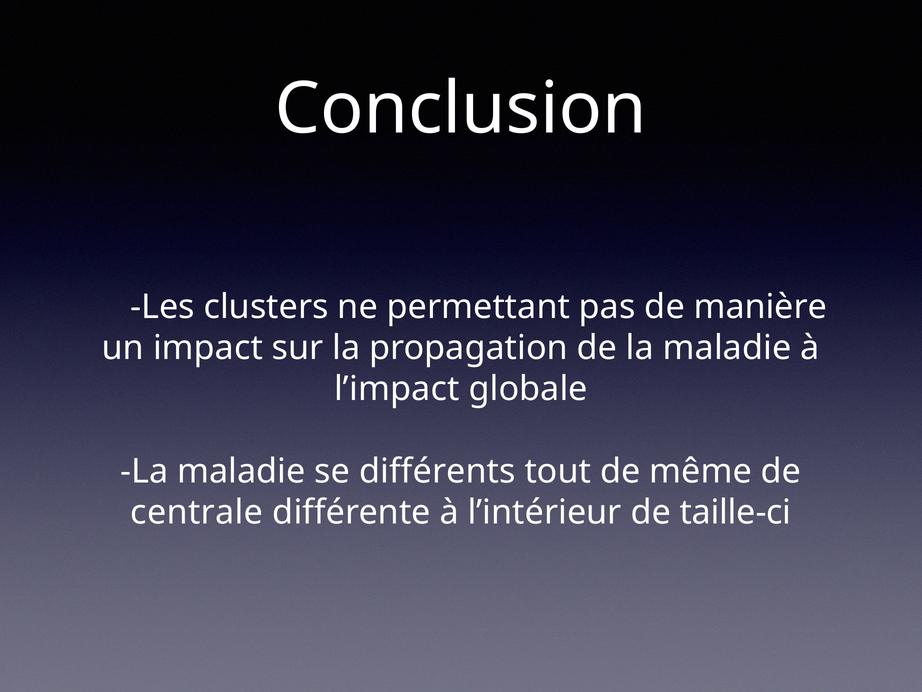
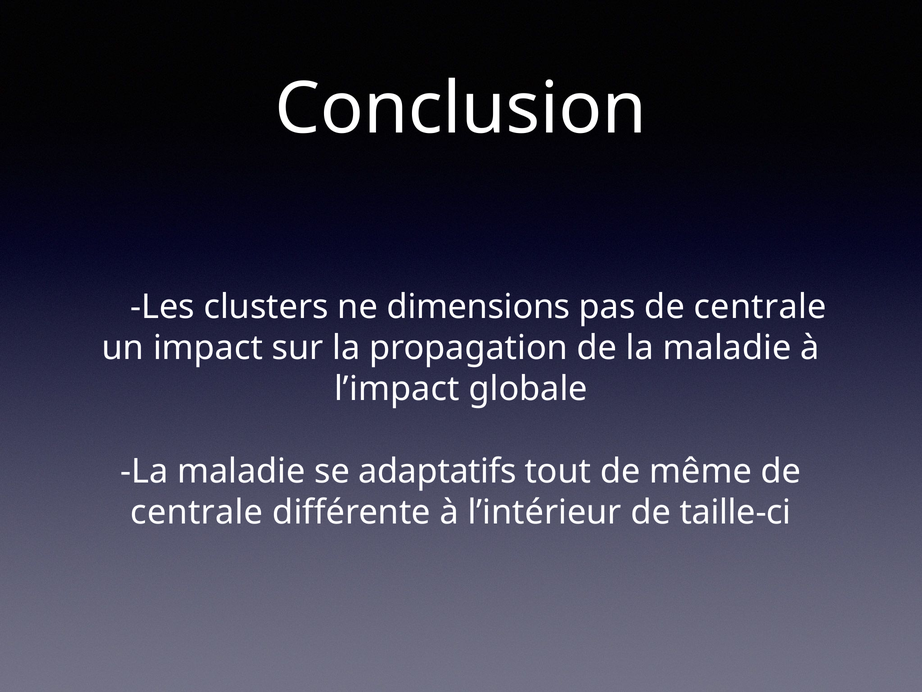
permettant: permettant -> dimensions (479, 307)
pas de manière: manière -> centrale (760, 307)
différents: différents -> adaptatifs (438, 471)
